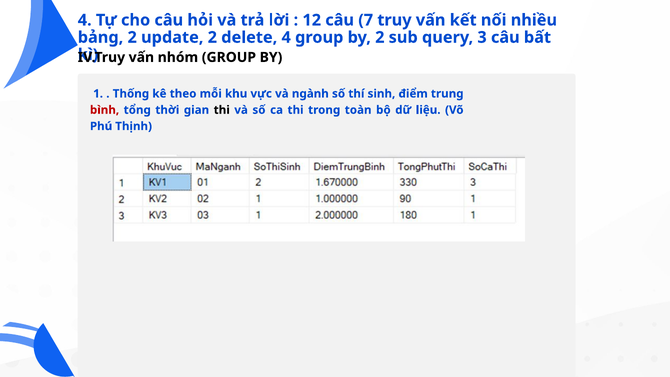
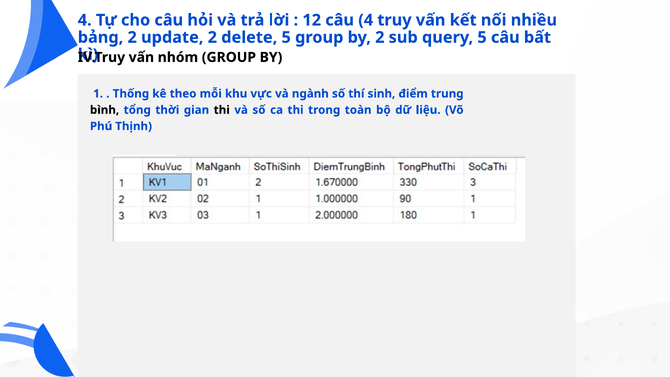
câu 7: 7 -> 4 (366, 20)
delete 4: 4 -> 5 (286, 37)
query 3: 3 -> 5 (482, 37)
bình colour: red -> black (105, 110)
